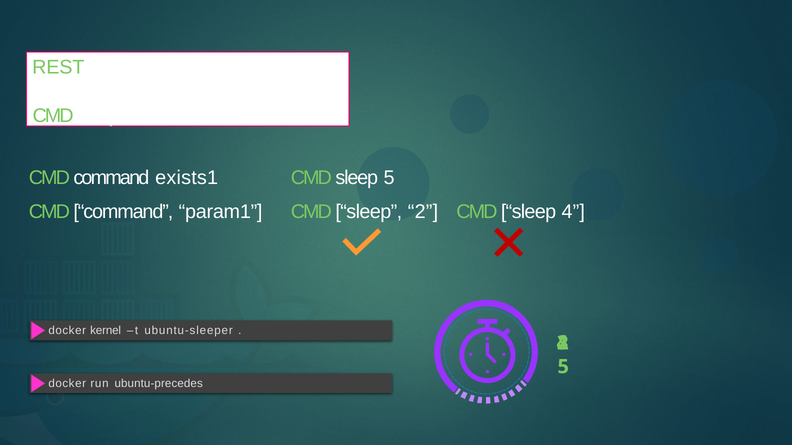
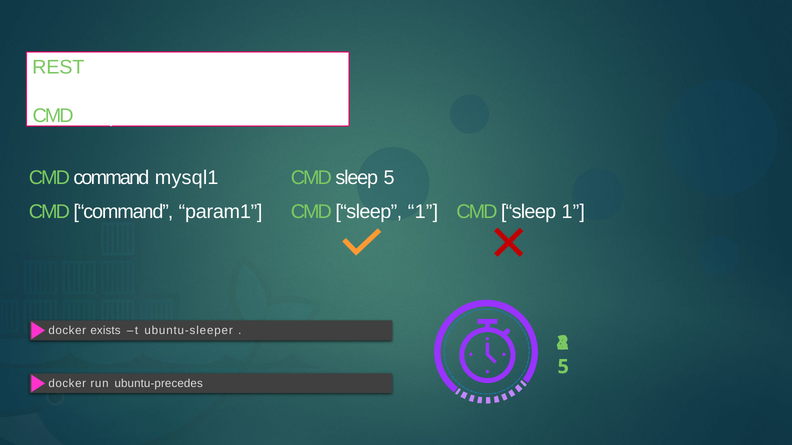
exists1: exists1 -> mysql1 (187, 178)
2: 2 -> 1 (423, 212)
4: 4 -> 1 (573, 212)
kernel: kernel -> exists (106, 331)
